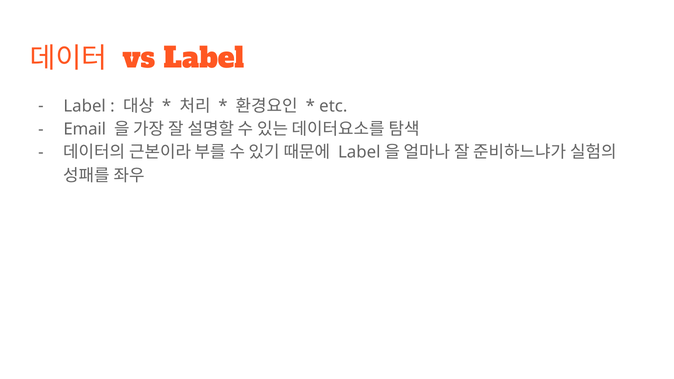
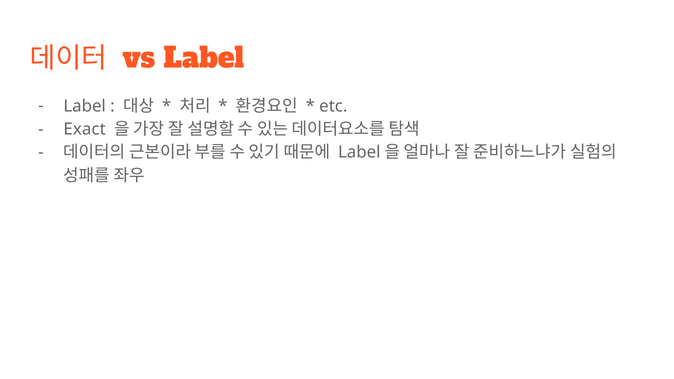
Email: Email -> Exact (85, 129)
